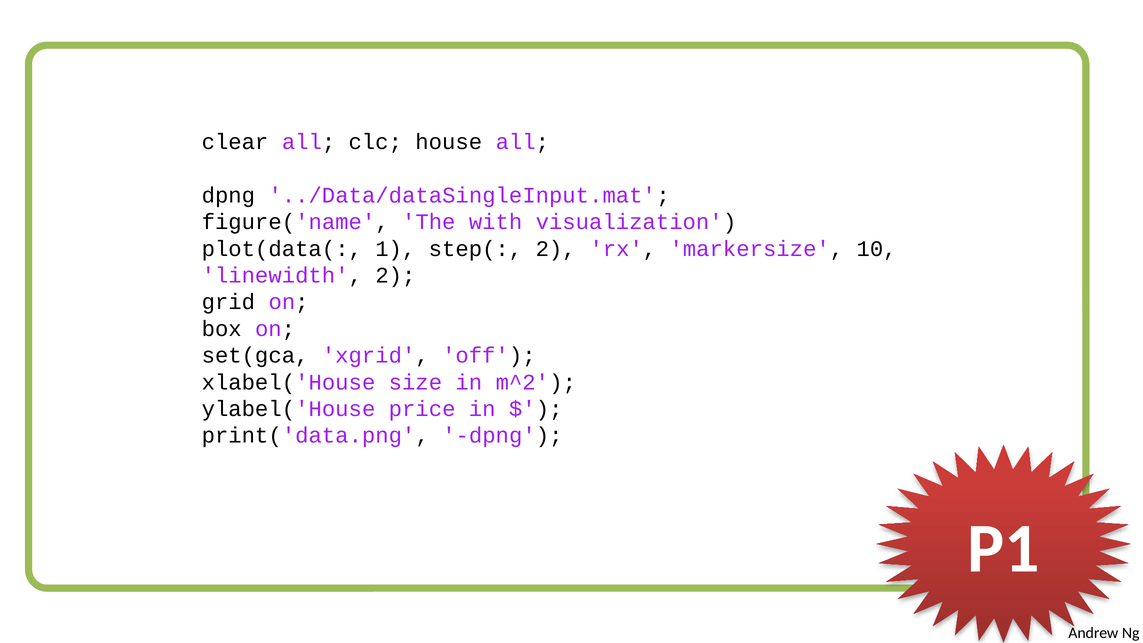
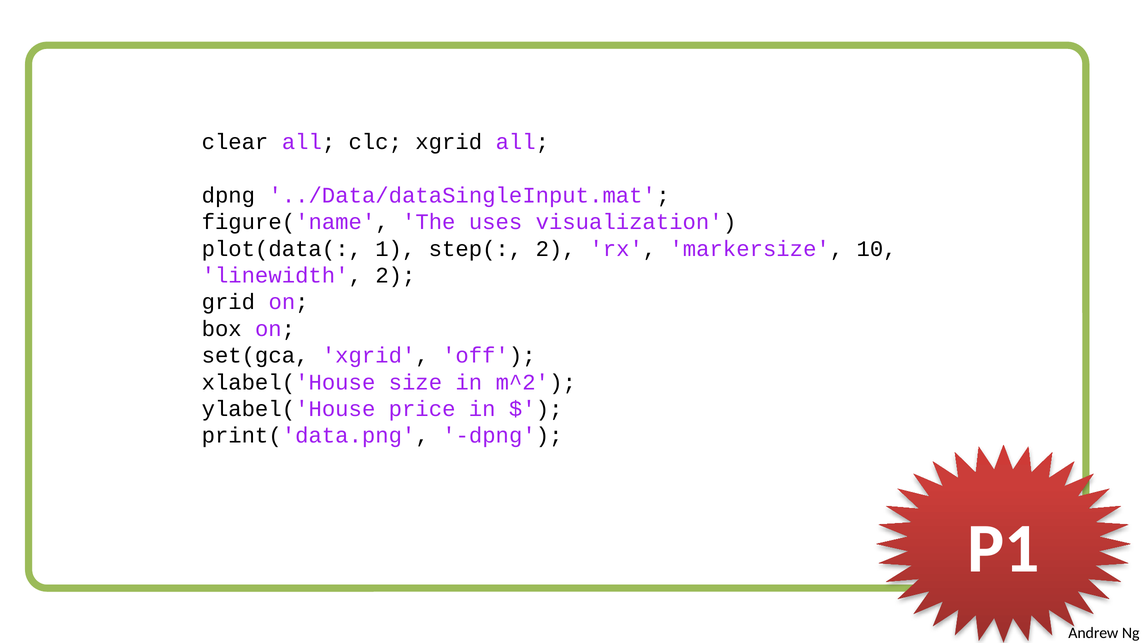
clc house: house -> xgrid (449, 142)
with: with -> uses (496, 222)
